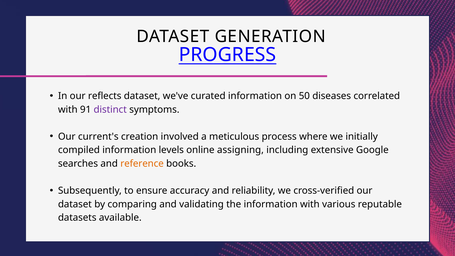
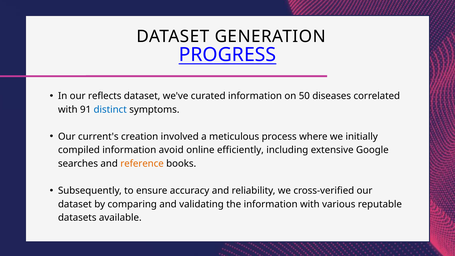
distinct colour: purple -> blue (110, 110)
levels: levels -> avoid (171, 150)
assigning: assigning -> efficiently (240, 150)
